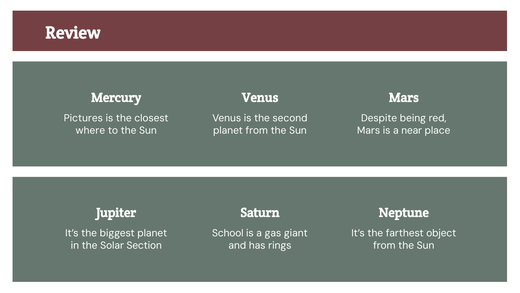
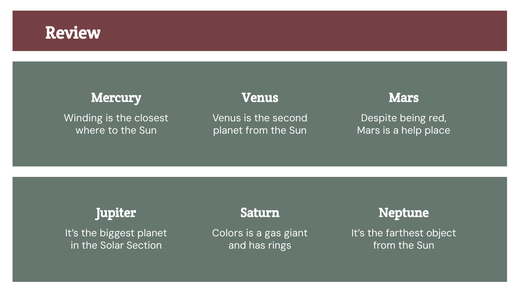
Pictures: Pictures -> Winding (83, 118)
near: near -> help (412, 130)
School: School -> Colors (228, 233)
